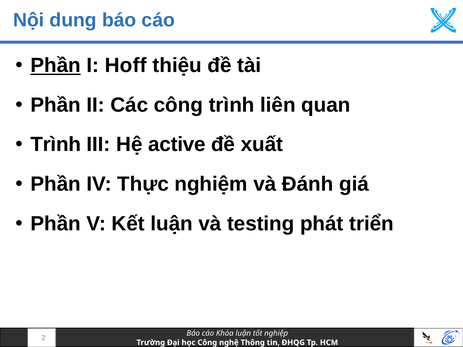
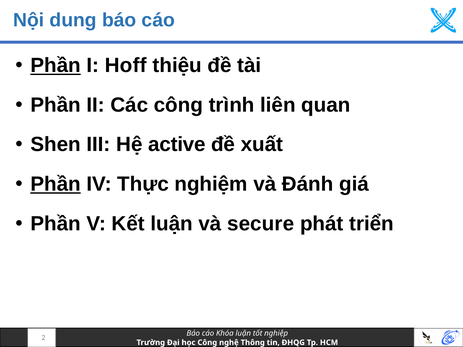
Trình: Trình -> Shen (56, 145)
Phần underline: none -> present (56, 184)
testing: testing -> secure (261, 224)
